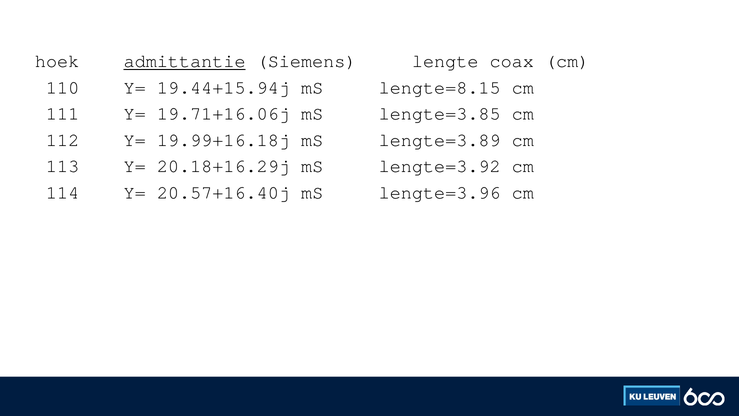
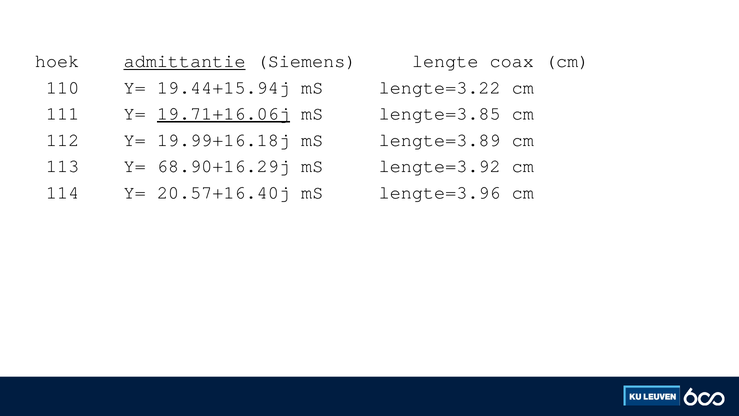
lengte=8.15: lengte=8.15 -> lengte=3.22 (440, 88)
19.71+16.06j underline: none -> present (223, 114)
20.18+16.29j: 20.18+16.29j -> 68.90+16.29j (223, 166)
